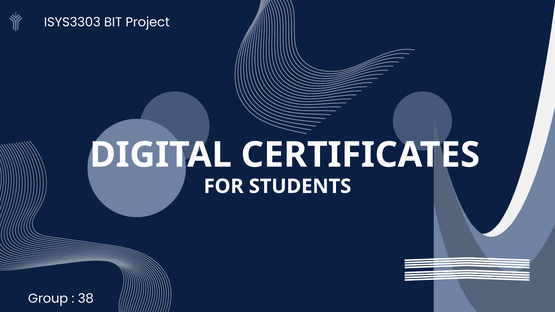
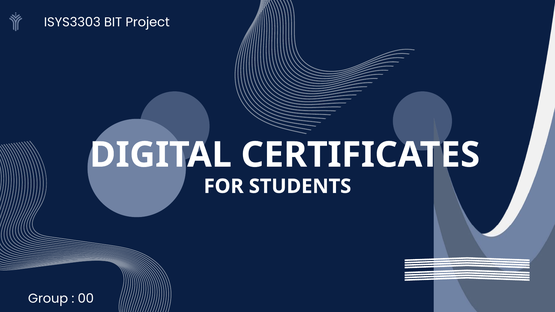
38: 38 -> 00 (86, 299)
